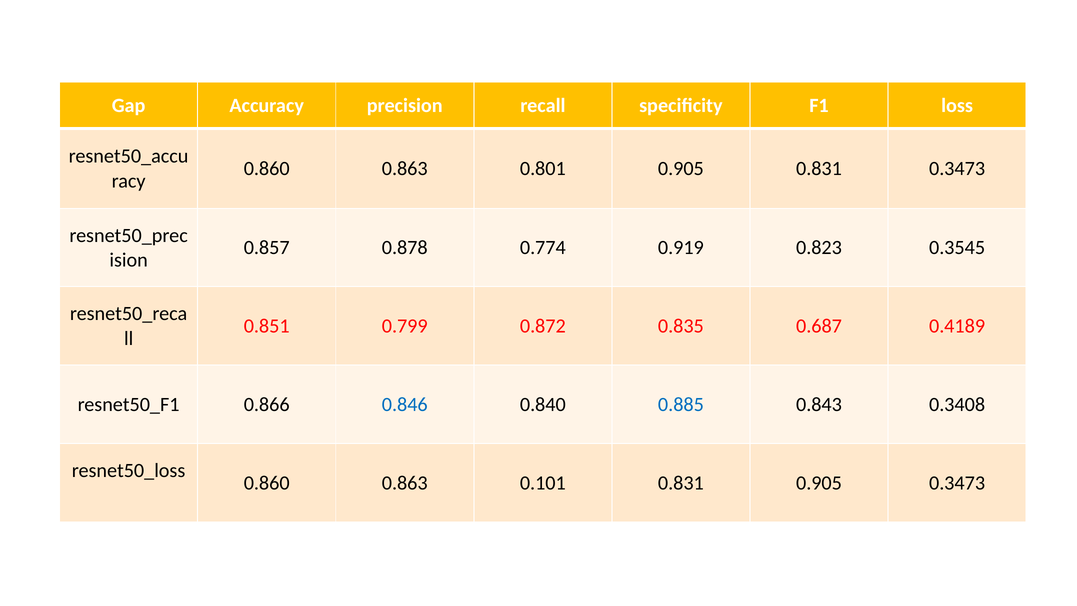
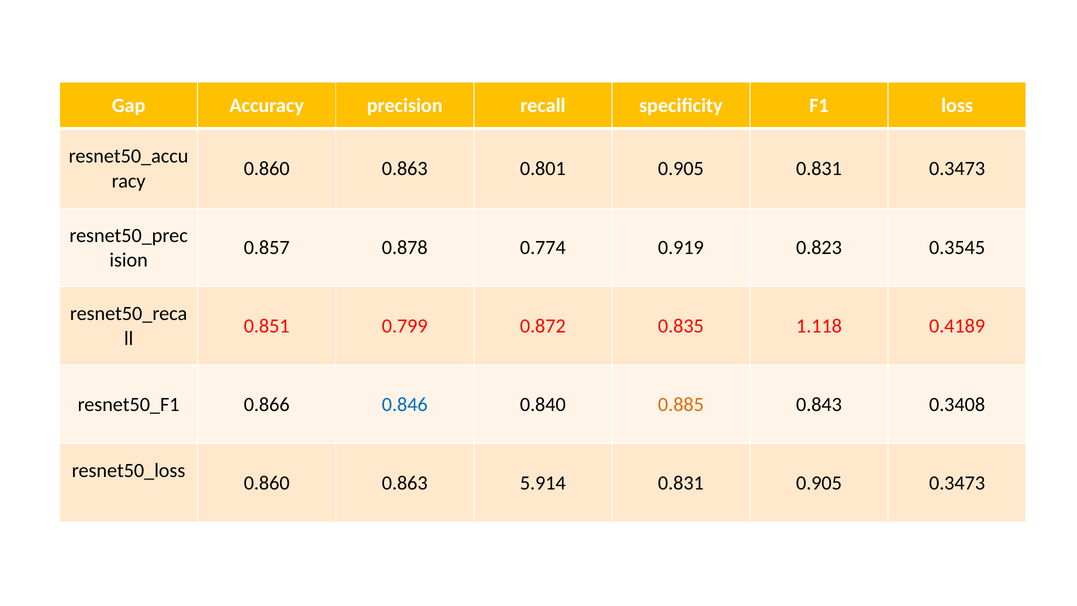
0.687: 0.687 -> 1.118 (819, 326)
0.885 colour: blue -> orange (681, 404)
0.101: 0.101 -> 5.914 (543, 483)
